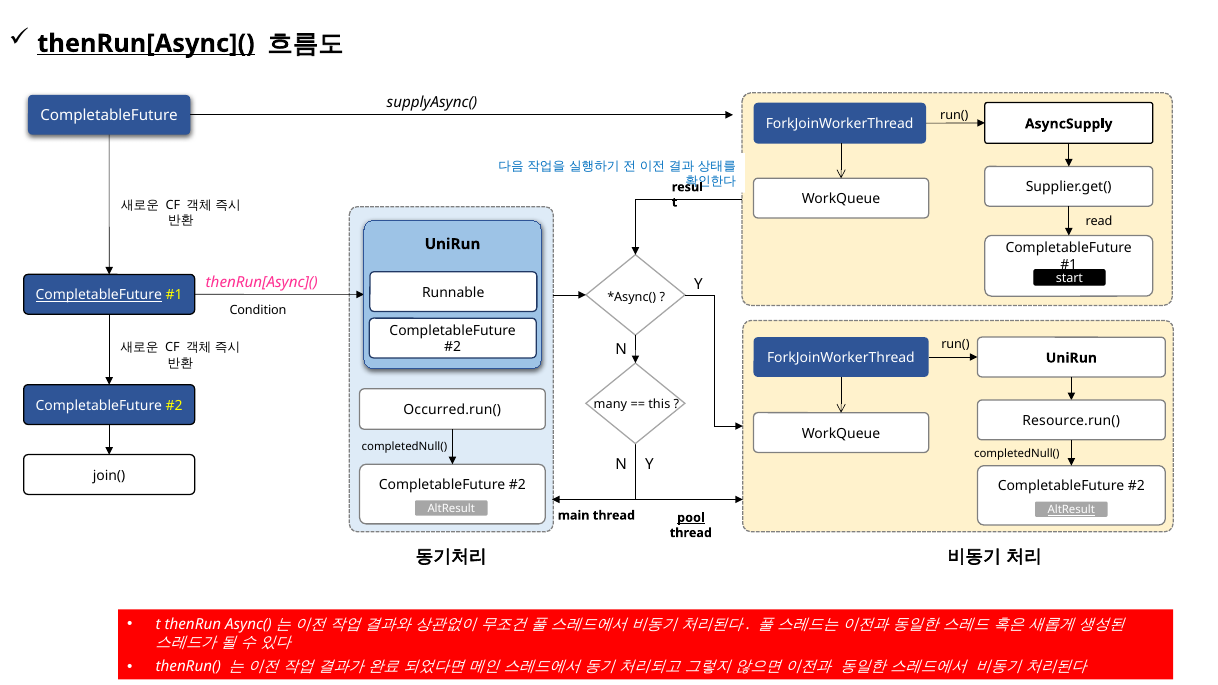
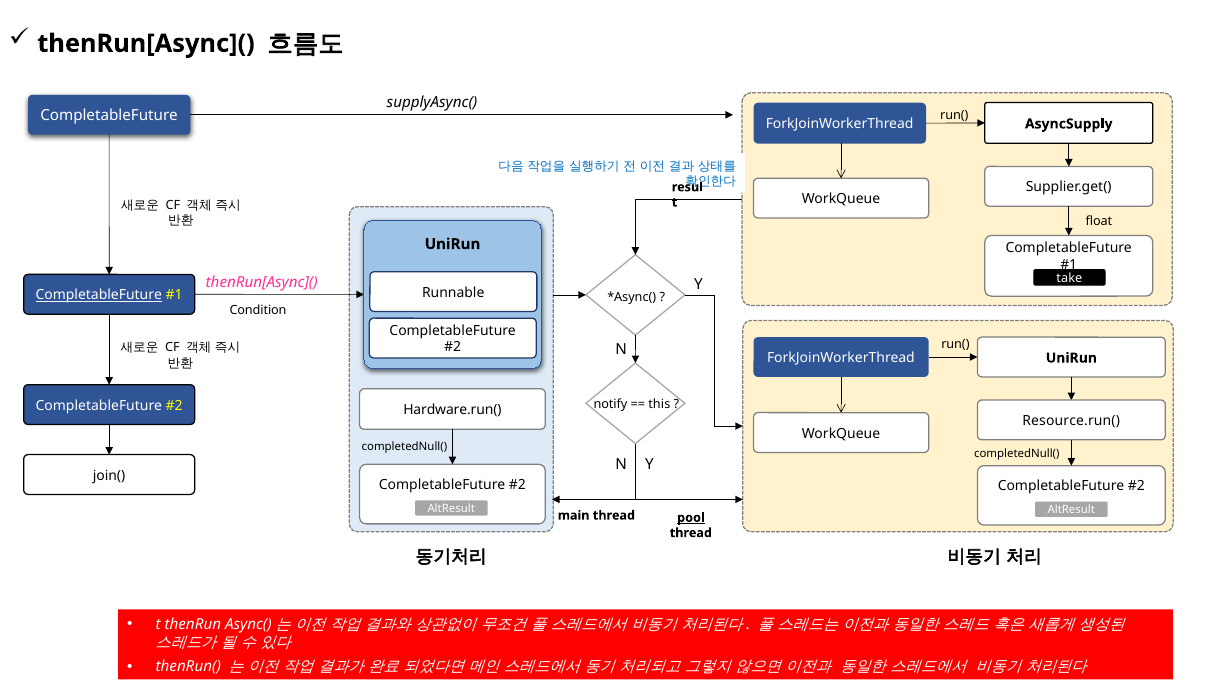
thenRun[Async]( underline: present -> none (146, 43)
read: read -> float (1099, 221)
start: start -> take (1069, 278)
many: many -> notify (611, 404)
Occurred.run(: Occurred.run( -> Hardware.run( (452, 410)
AltResult underline: present -> none (1071, 510)
